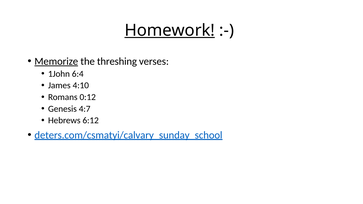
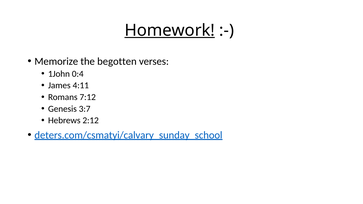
Memorize underline: present -> none (56, 61)
threshing: threshing -> begotten (117, 61)
6:4: 6:4 -> 0:4 (78, 74)
4:10: 4:10 -> 4:11 (81, 86)
0:12: 0:12 -> 7:12 (88, 97)
4:7: 4:7 -> 3:7 (85, 109)
6:12: 6:12 -> 2:12 (91, 121)
